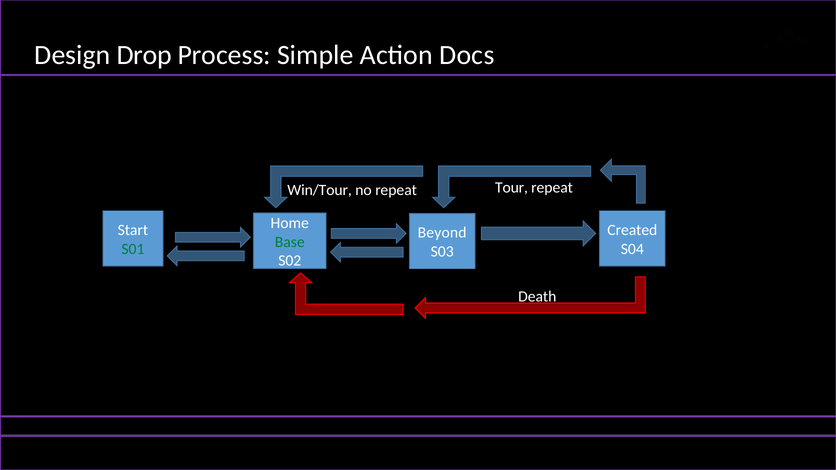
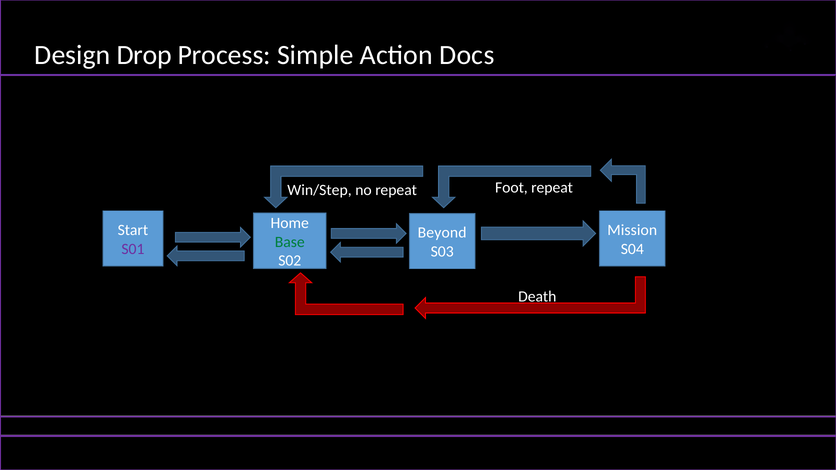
Tour: Tour -> Foot (511, 188)
Win/Tour: Win/Tour -> Win/Step (320, 190)
Created: Created -> Mission (632, 230)
S01 colour: green -> purple (133, 249)
